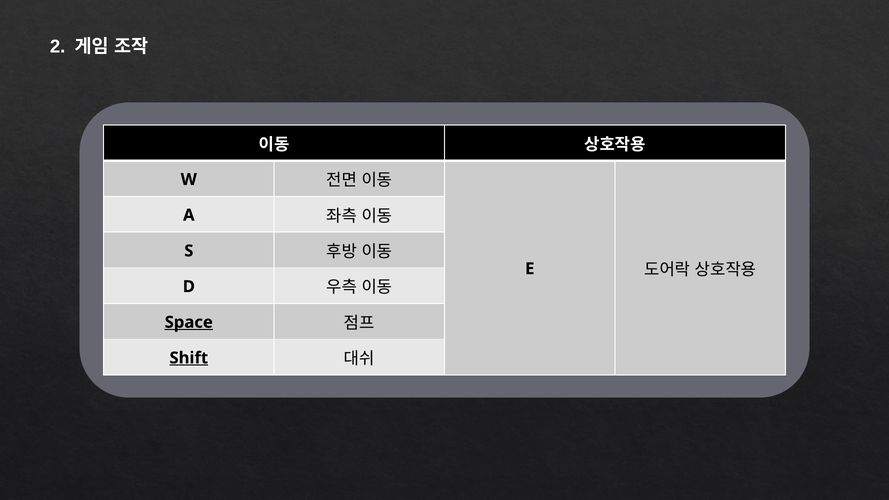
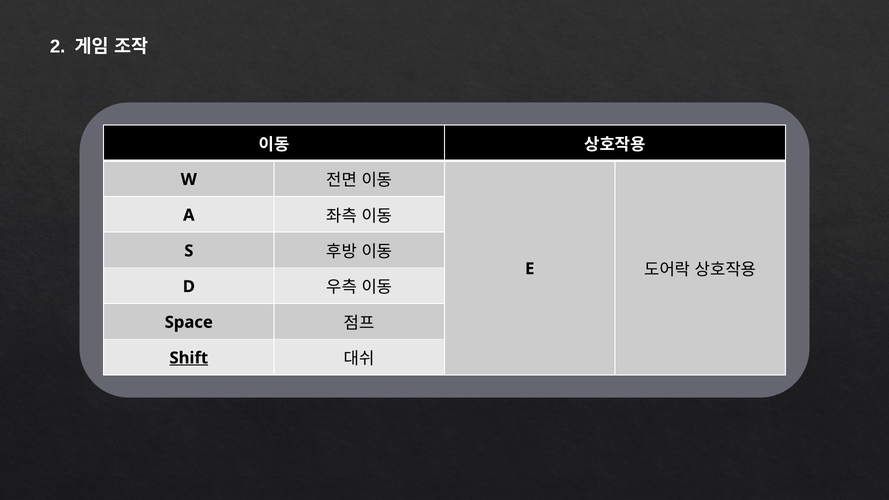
Space underline: present -> none (189, 322)
